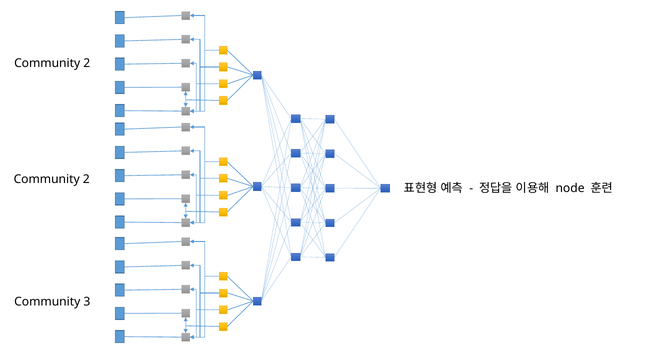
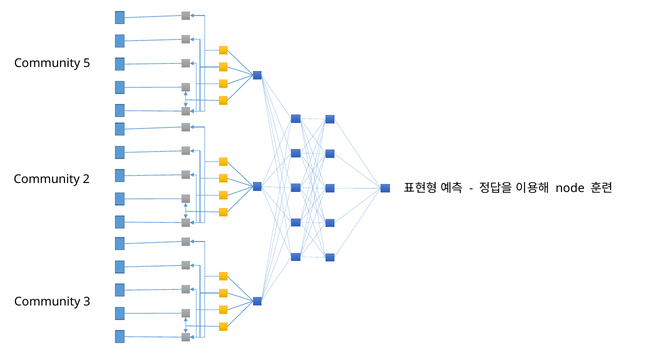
2: 2 -> 5 (87, 63)
